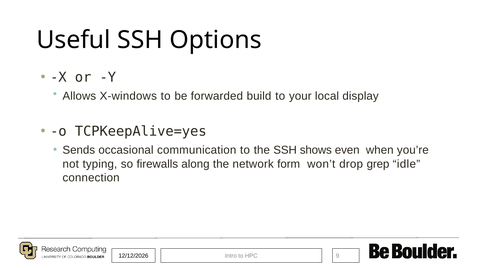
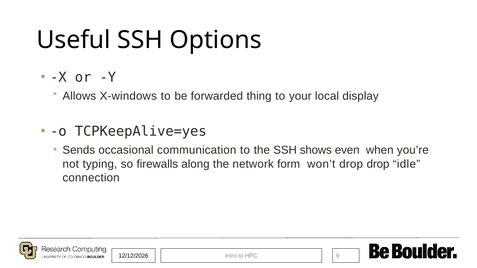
build: build -> thing (259, 96)
drop grep: grep -> drop (378, 164)
